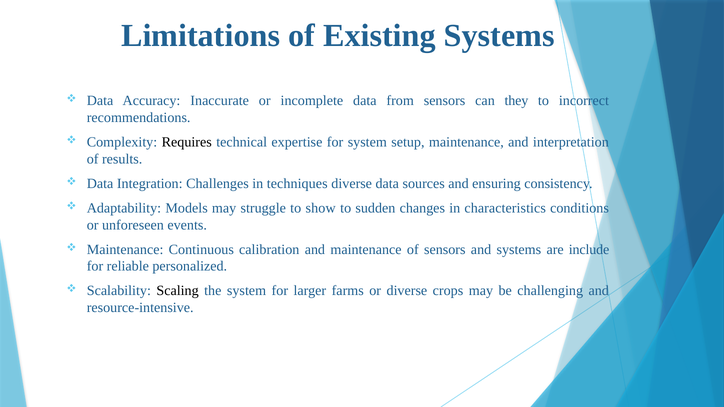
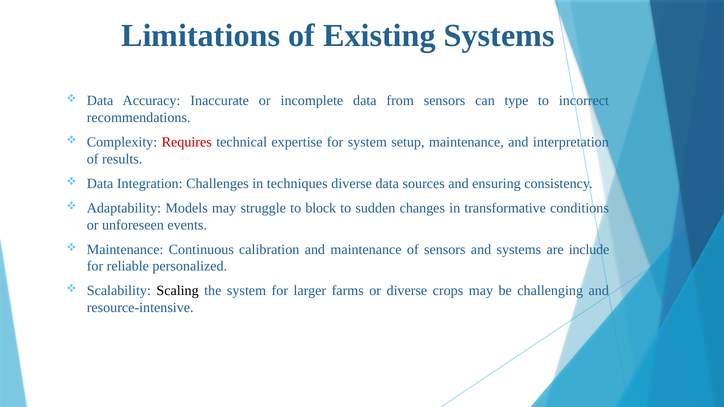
they: they -> type (516, 101)
Requires colour: black -> red (187, 142)
show: show -> block (321, 208)
characteristics: characteristics -> transformative (505, 208)
